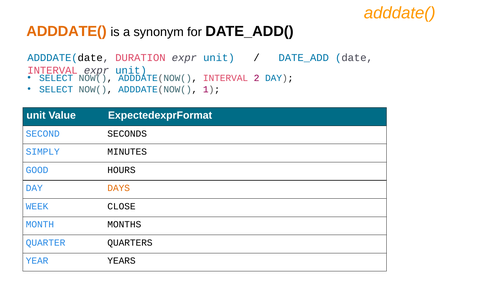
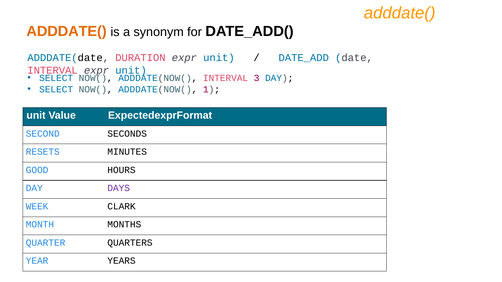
2: 2 -> 3 (257, 78)
SIMPLY: SIMPLY -> RESETS (43, 152)
DAYS colour: orange -> purple (119, 188)
CLOSE: CLOSE -> CLARK (121, 207)
